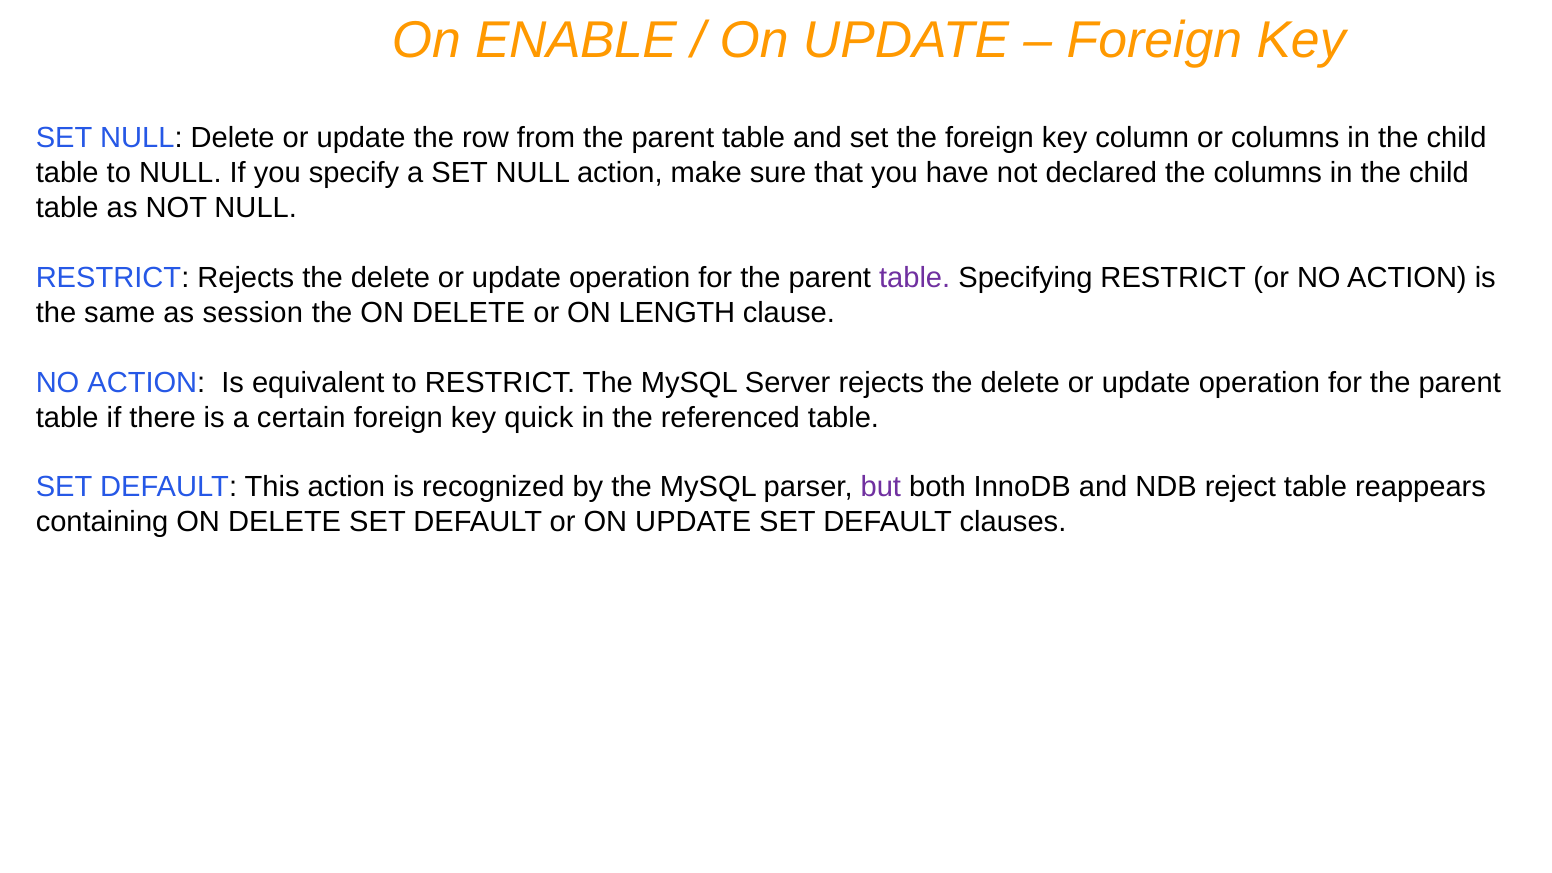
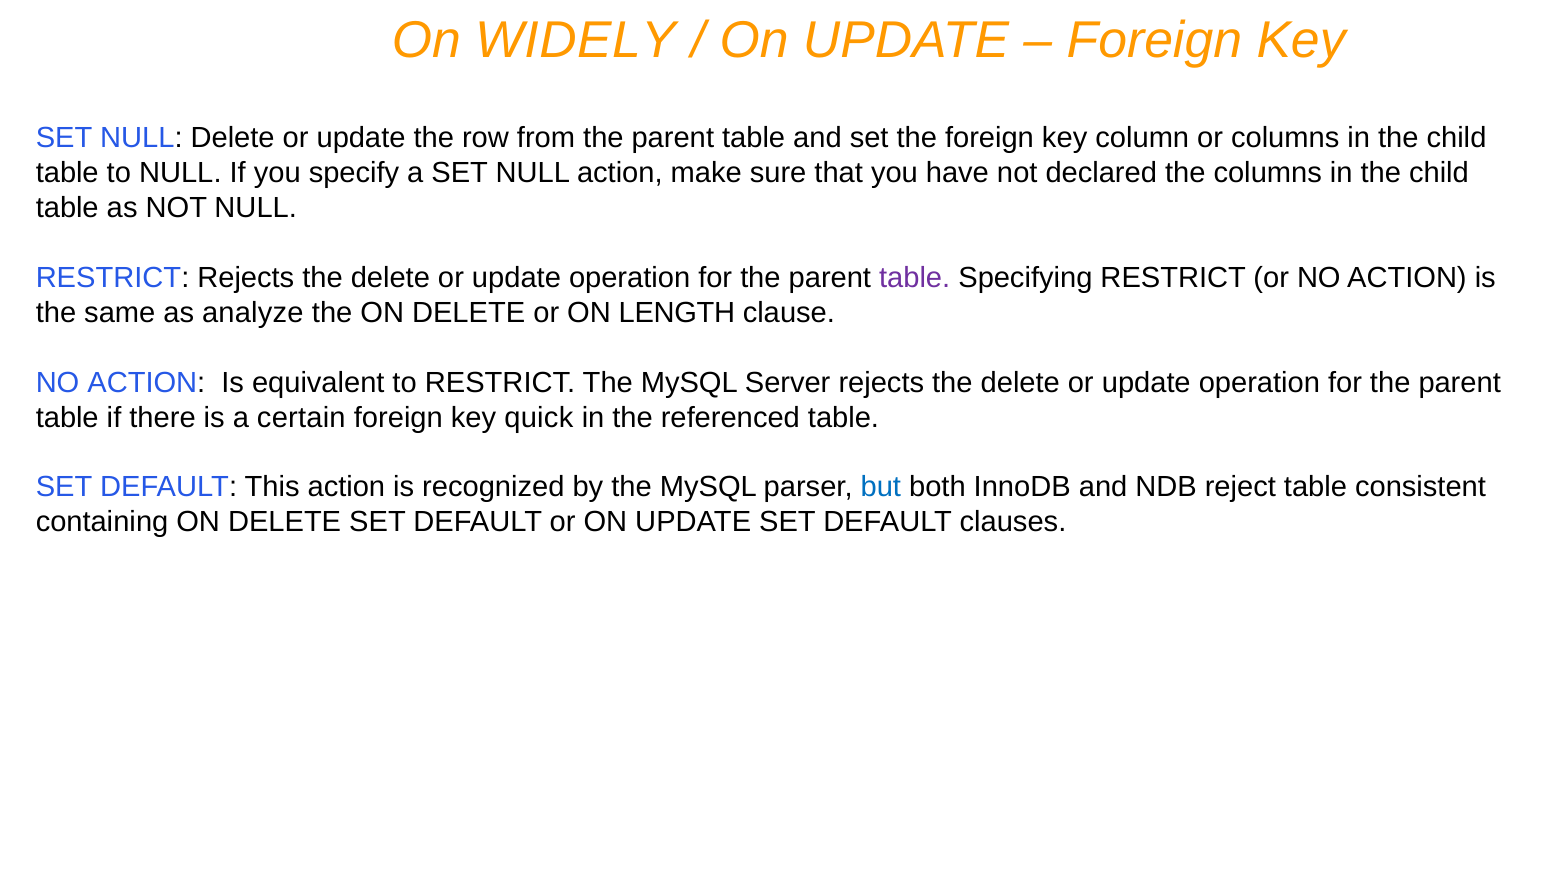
ENABLE: ENABLE -> WIDELY (576, 40)
session: session -> analyze (253, 313)
but colour: purple -> blue (881, 487)
reappears: reappears -> consistent (1420, 487)
